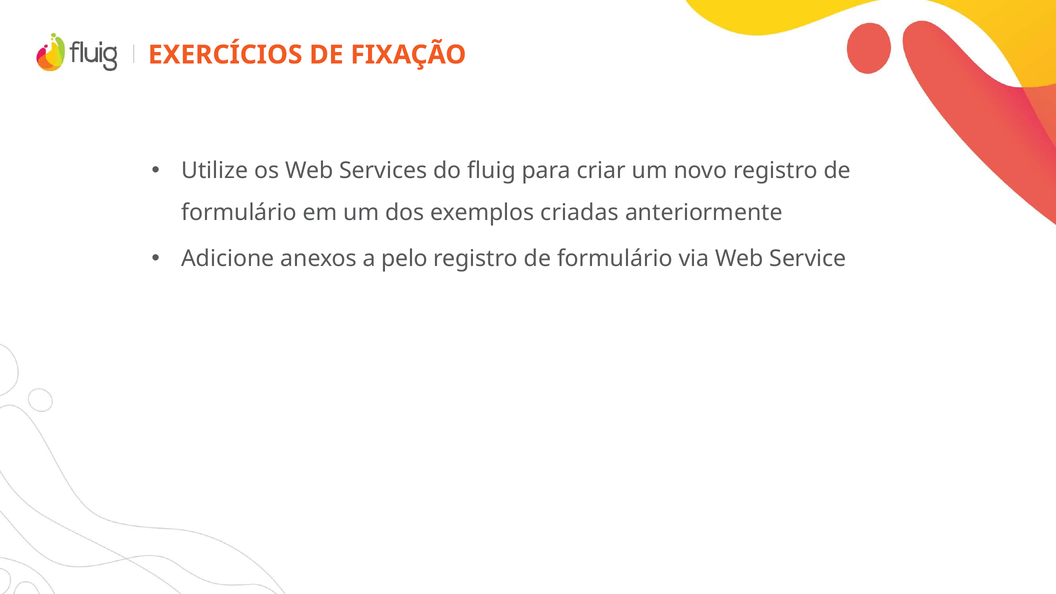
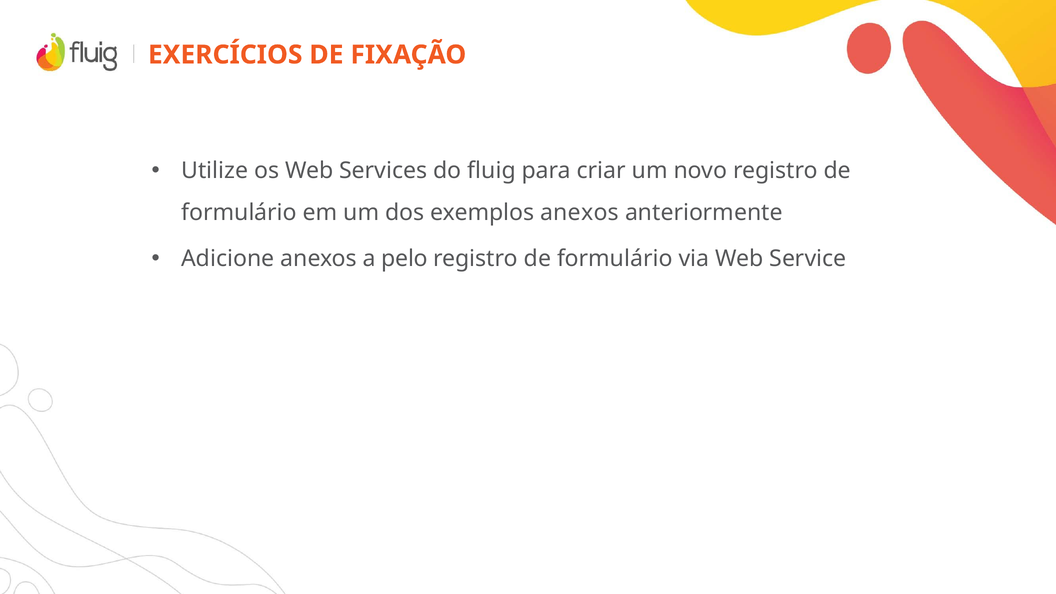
exemplos criadas: criadas -> anexos (580, 213)
